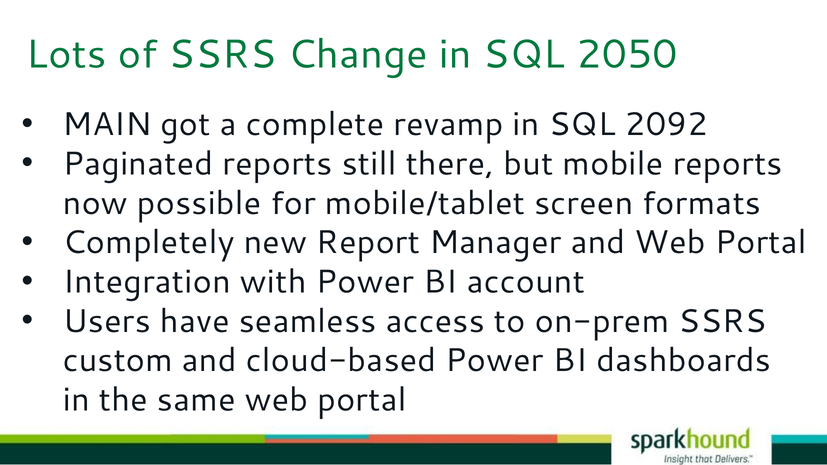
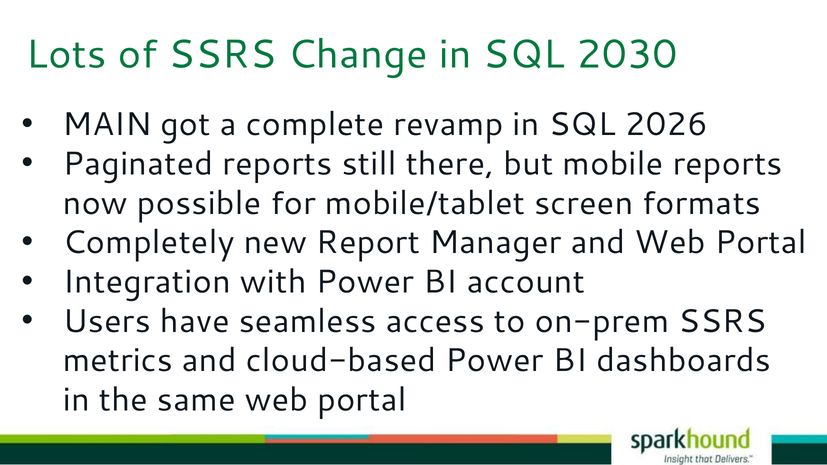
2050: 2050 -> 2030 (627, 54)
2092: 2092 -> 2026 (666, 124)
custom: custom -> metrics (118, 361)
